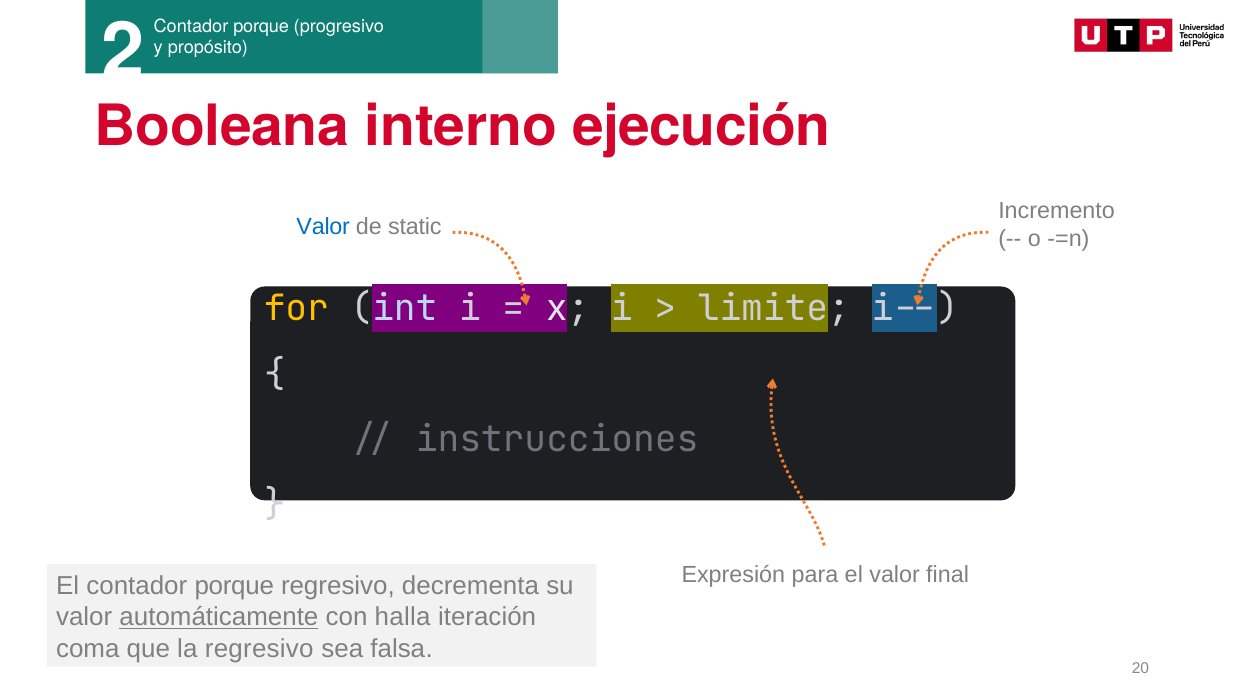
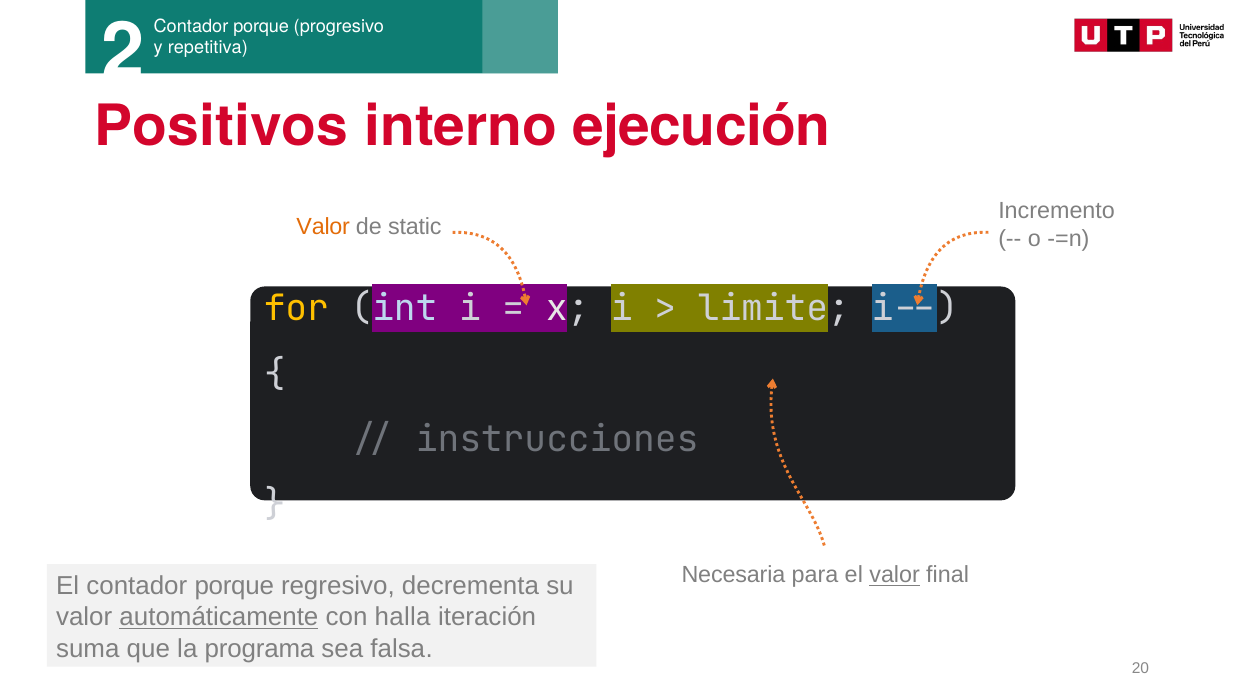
propósito: propósito -> repetitiva (208, 48)
Booleana: Booleana -> Positivos (222, 126)
Valor colour: blue -> orange (323, 227)
Expresión: Expresión -> Necesaria (733, 575)
valor underline: none -> present (895, 575)
coma: coma -> suma (88, 648)
la regresivo: regresivo -> programa (259, 648)
